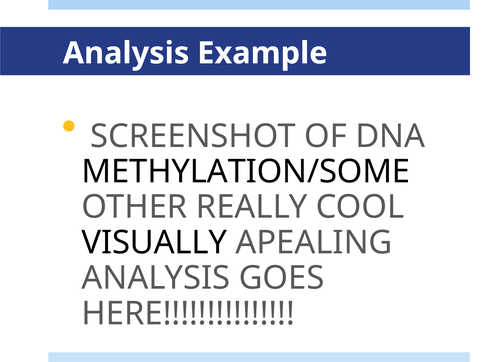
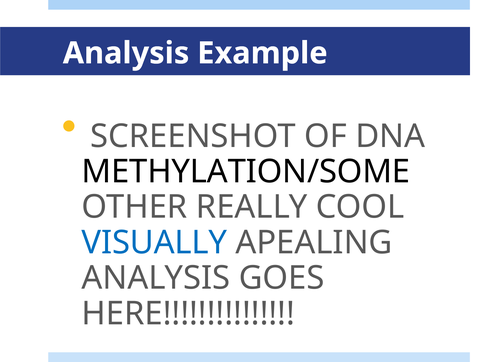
VISUALLY colour: black -> blue (154, 242)
